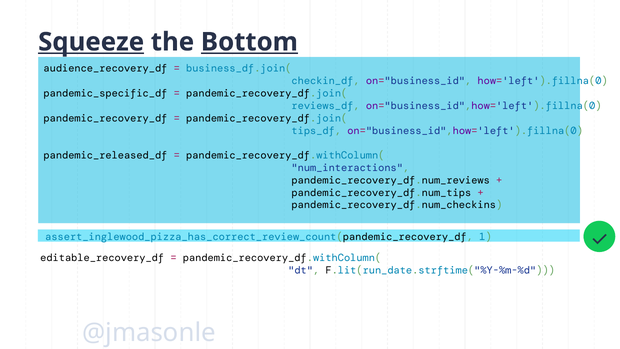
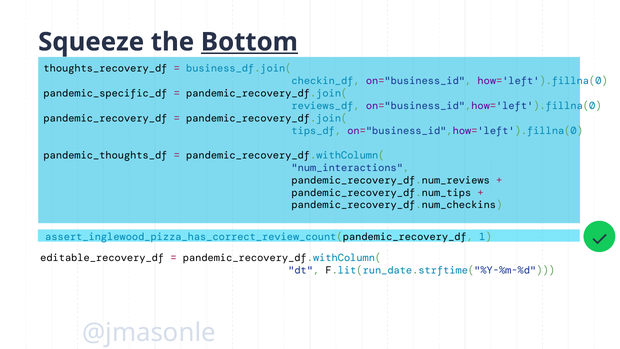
Squeeze underline: present -> none (91, 42)
audience_recovery_df: audience_recovery_df -> thoughts_recovery_df (105, 69)
pandemic_released_df: pandemic_released_df -> pandemic_thoughts_df (105, 155)
